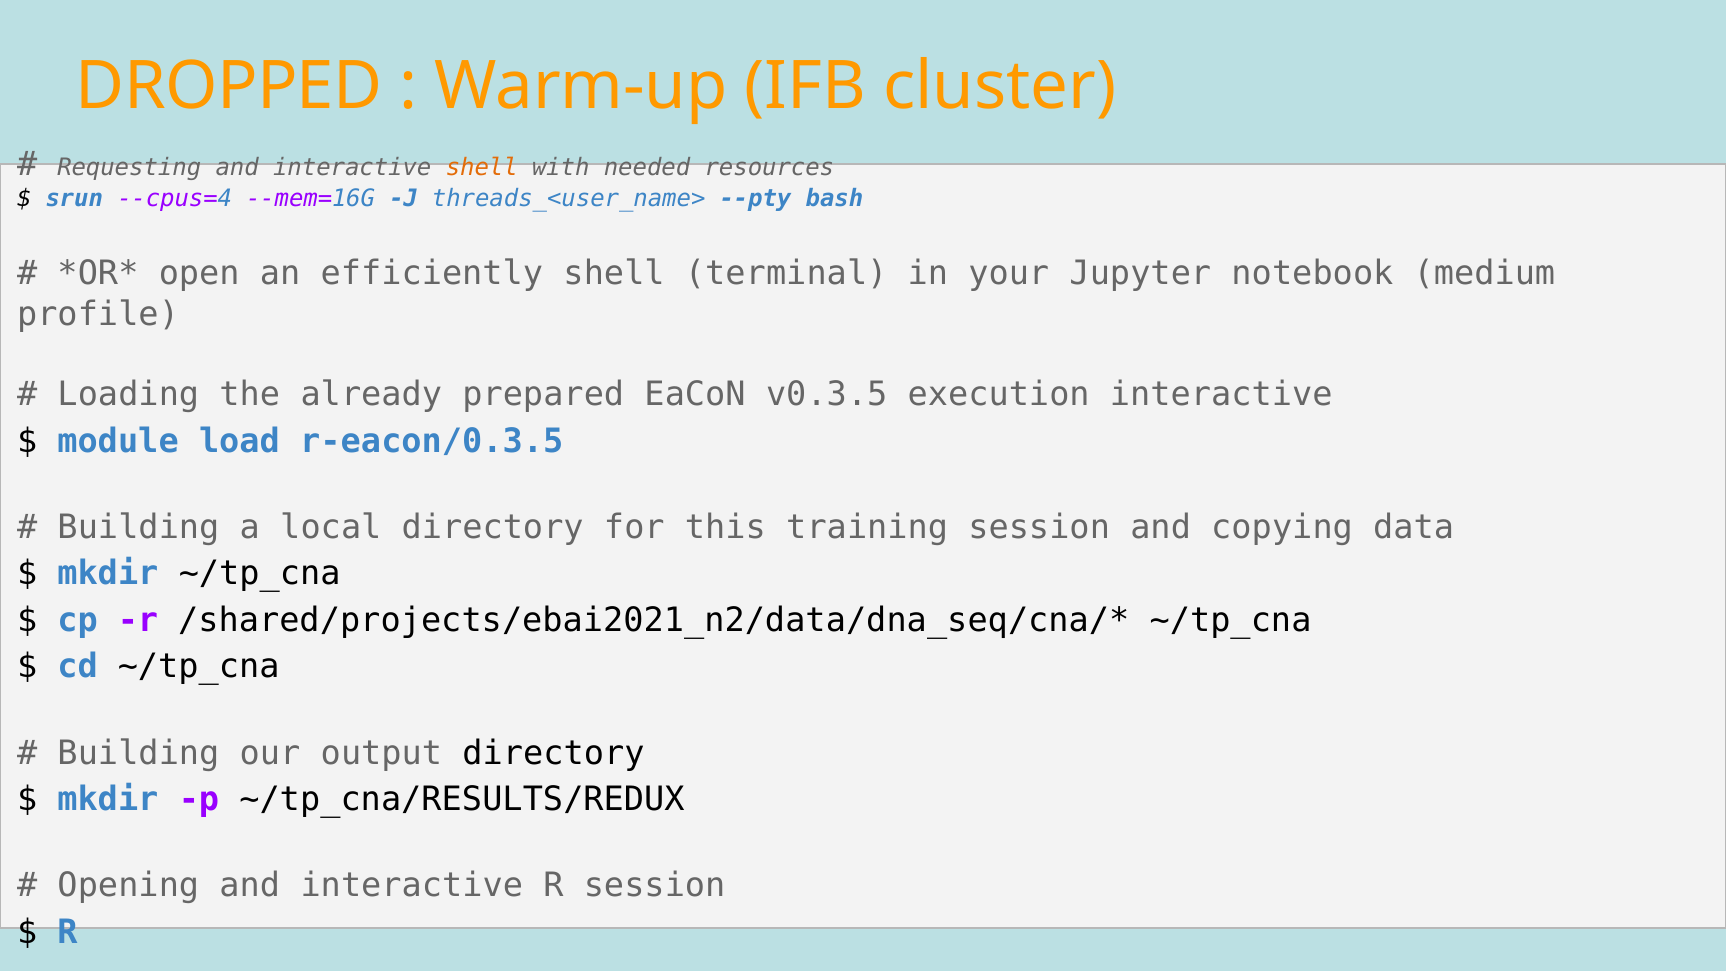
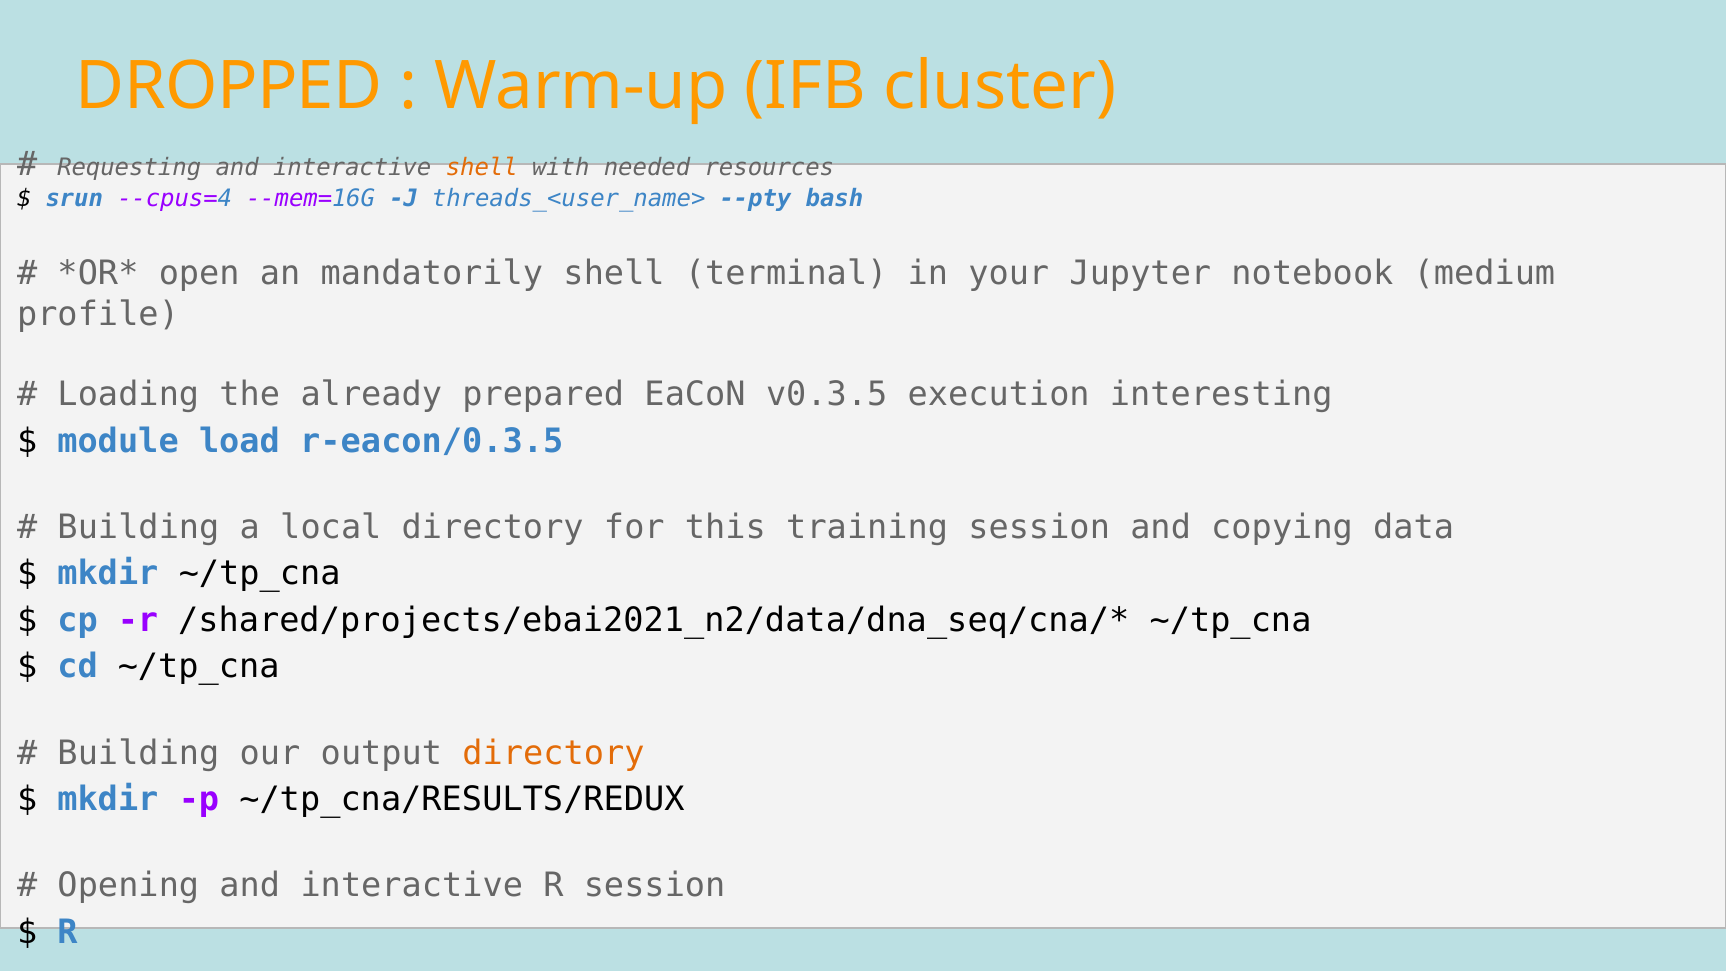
efficiently: efficiently -> mandatorily (432, 274)
execution interactive: interactive -> interesting (1221, 395)
directory colour: black -> orange (553, 753)
